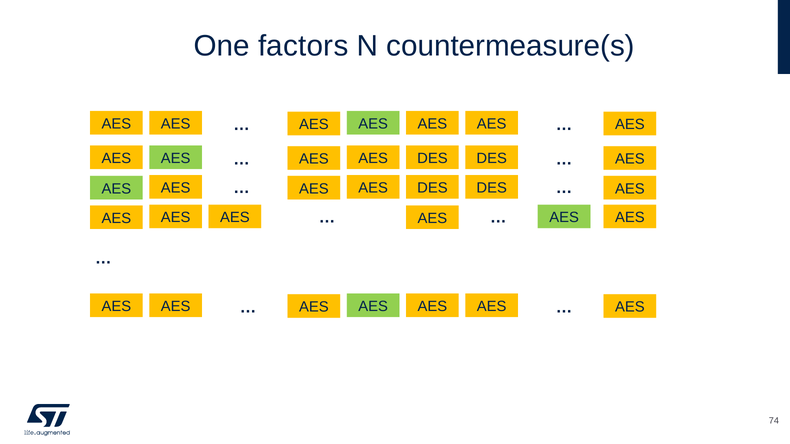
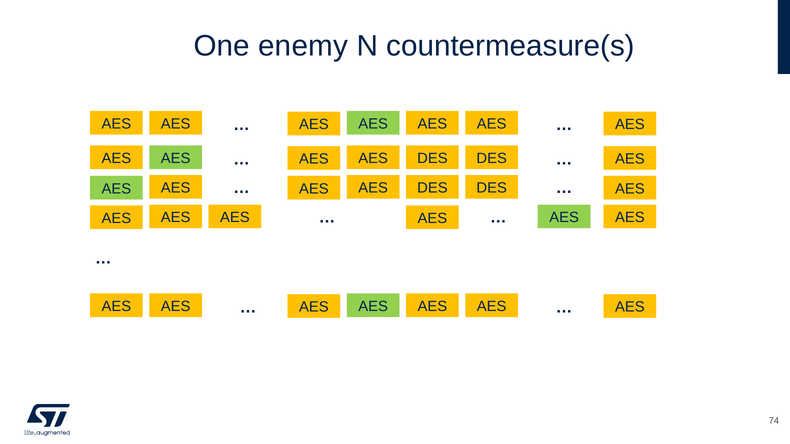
factors: factors -> enemy (303, 46)
